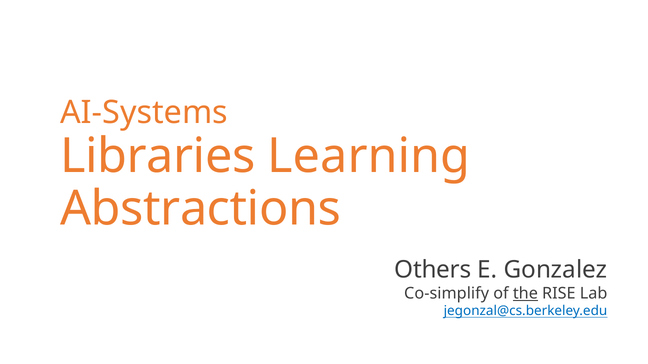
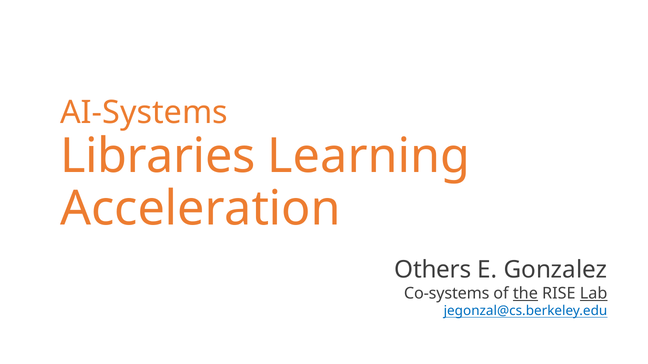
Abstractions: Abstractions -> Acceleration (200, 209)
Co-simplify: Co-simplify -> Co-systems (447, 294)
Lab underline: none -> present (594, 294)
